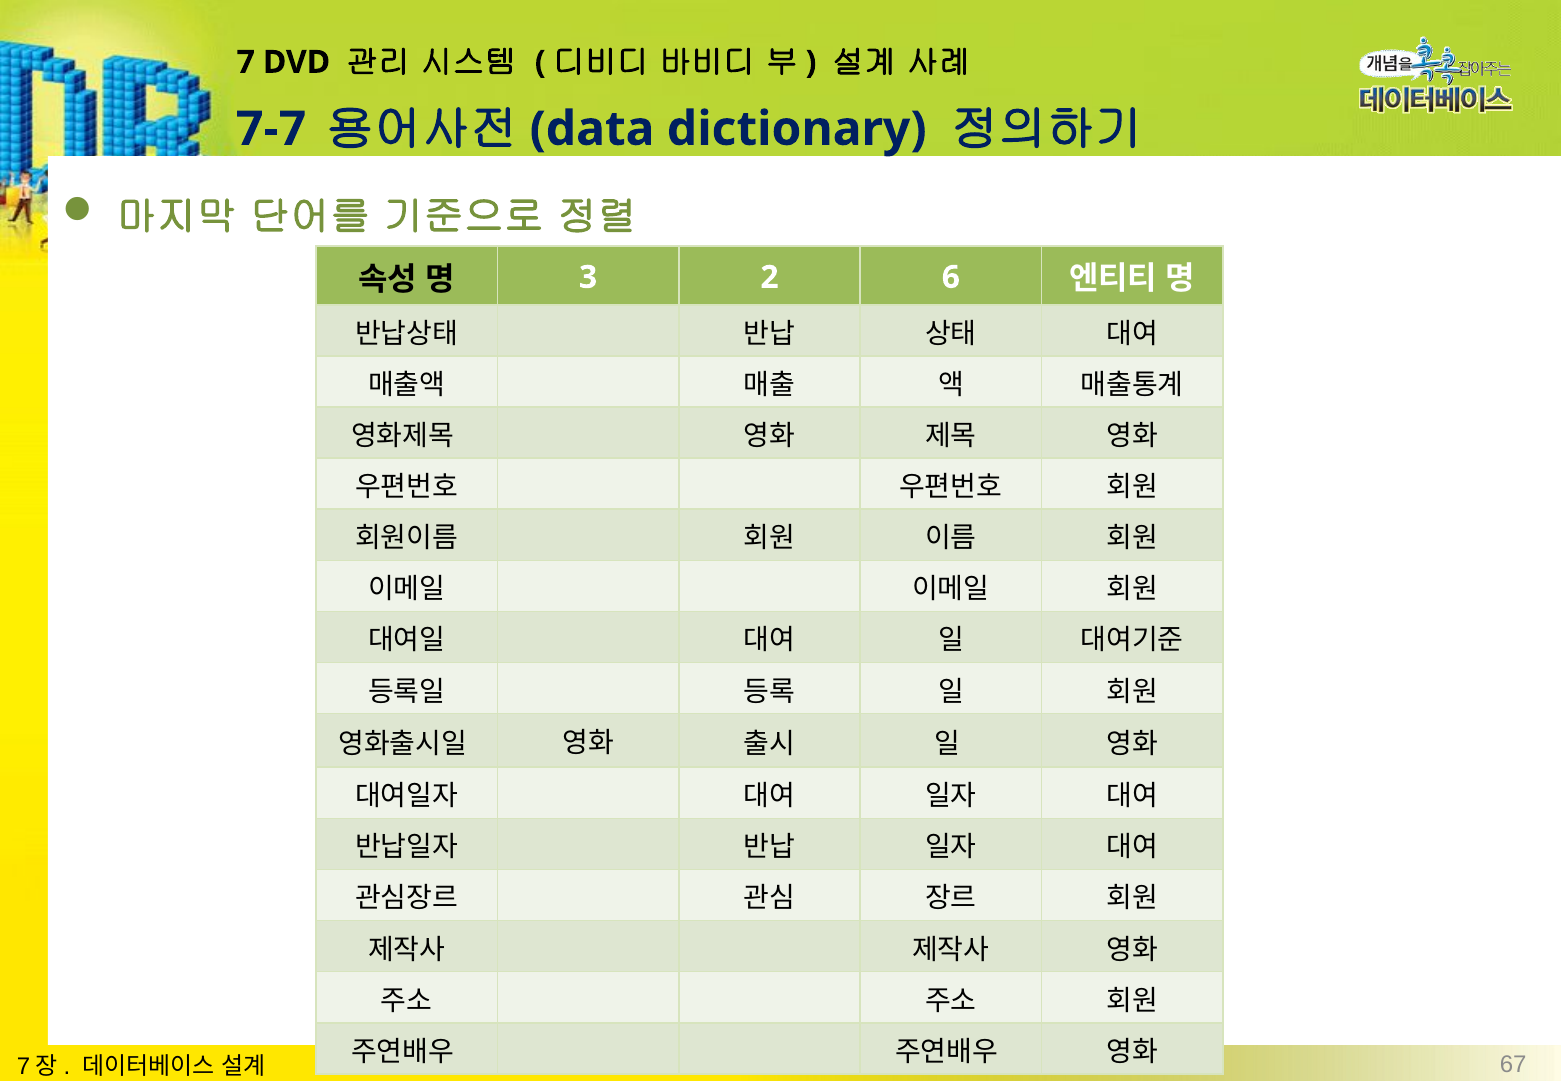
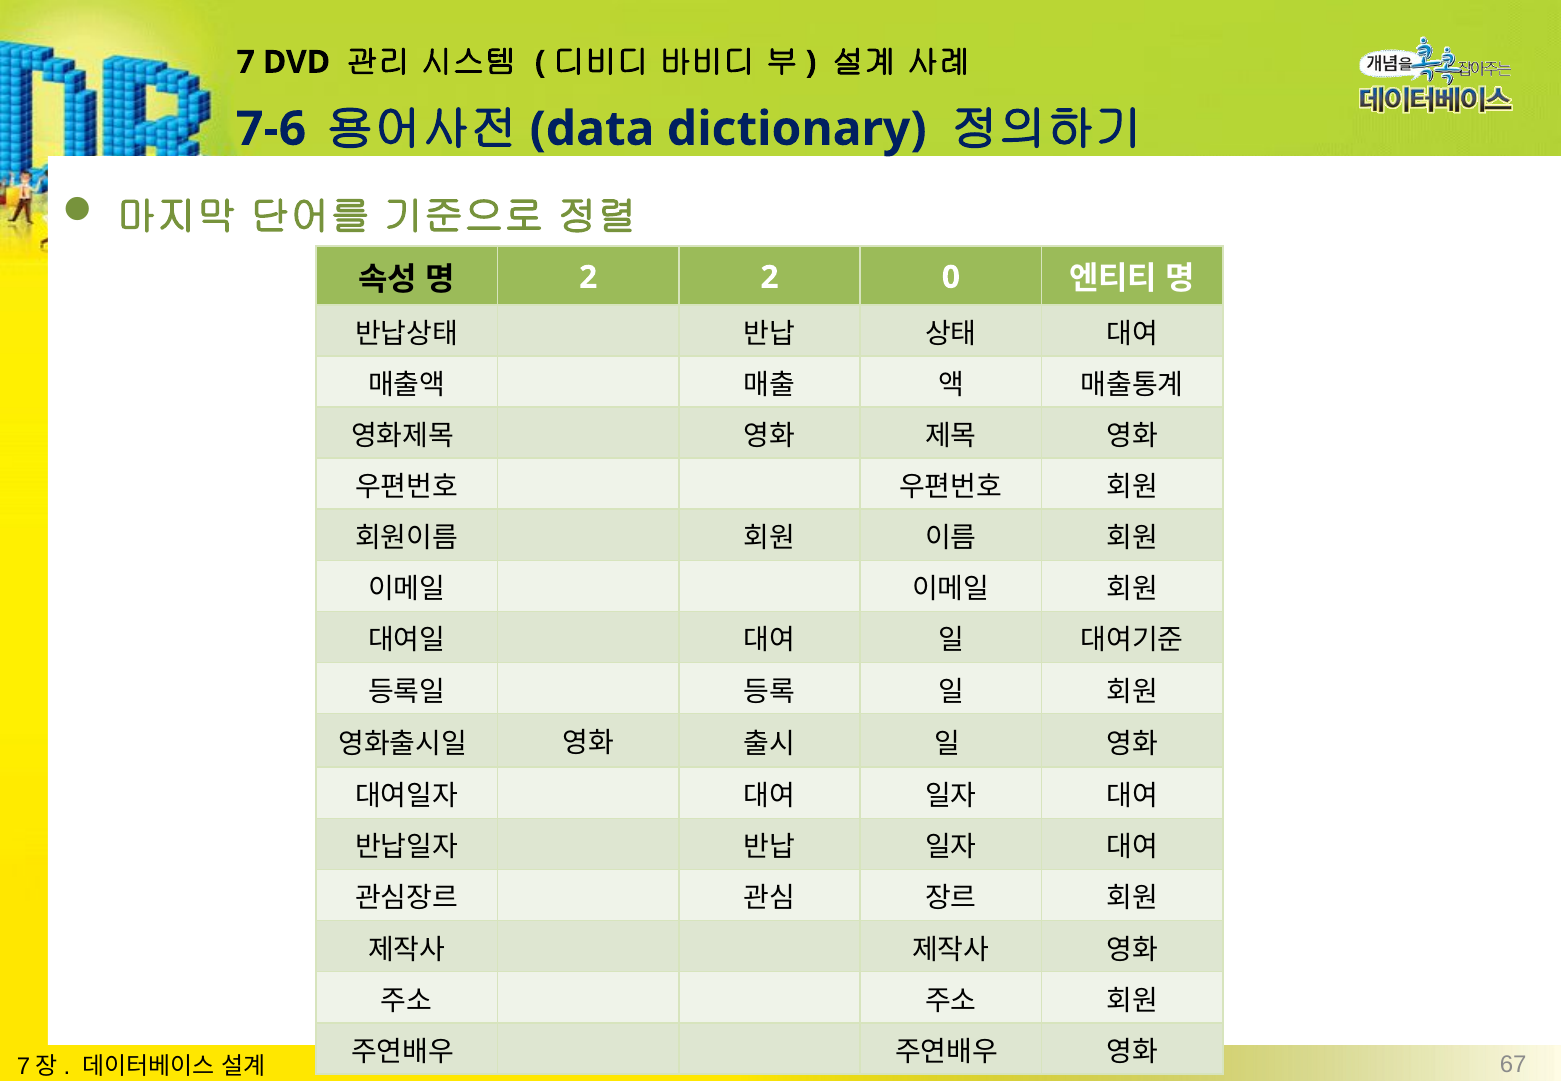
7-7: 7-7 -> 7-6 (271, 129)
3: 3 -> 2 (588, 277)
6: 6 -> 0 (951, 277)
